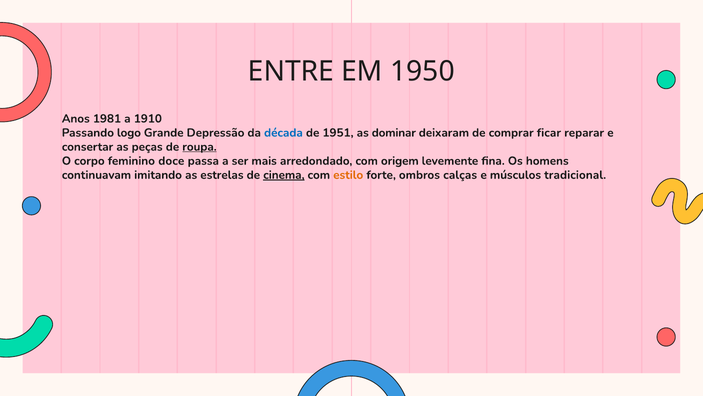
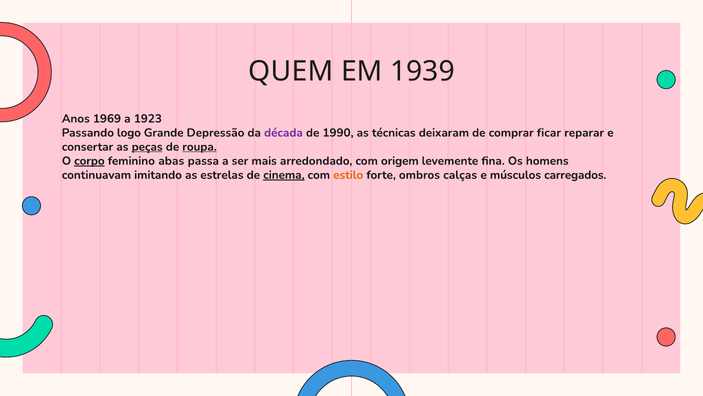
ENTRE: ENTRE -> QUEM (291, 71)
1950: 1950 -> 1939 (422, 71)
1981: 1981 -> 1969 (107, 118)
1910: 1910 -> 1923 (148, 118)
década colour: blue -> purple (283, 133)
1951: 1951 -> 1990 (338, 133)
dominar: dominar -> técnicas (394, 133)
peças underline: none -> present (147, 147)
corpo underline: none -> present (89, 161)
doce: doce -> abas (171, 161)
tradicional: tradicional -> carregados (575, 175)
